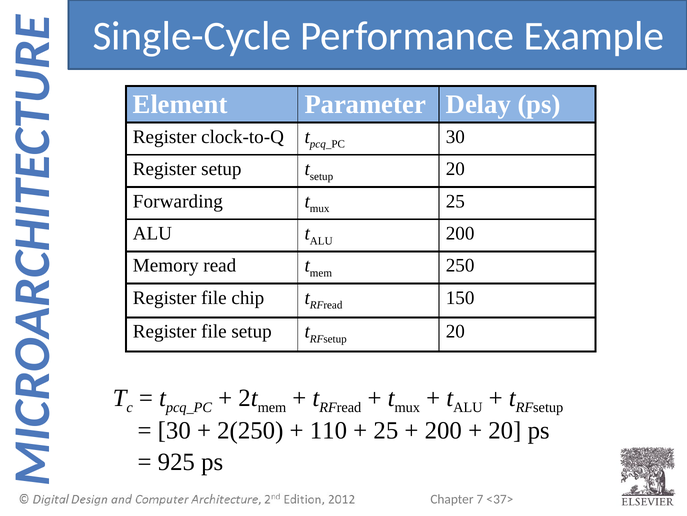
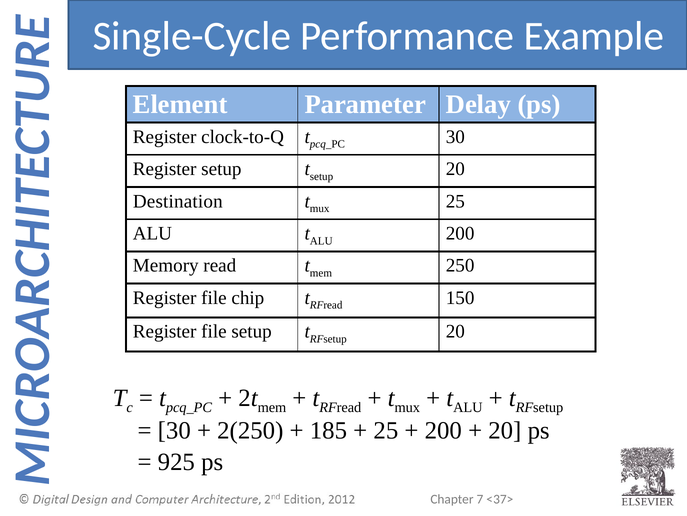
Forwarding: Forwarding -> Destination (178, 201)
110: 110 -> 185 (328, 430)
